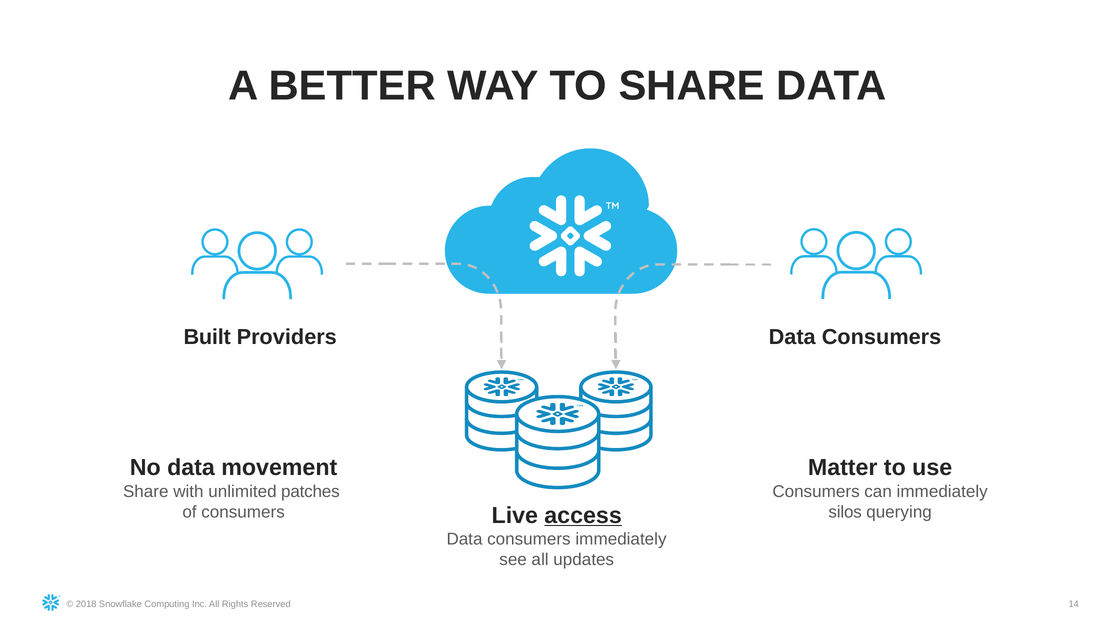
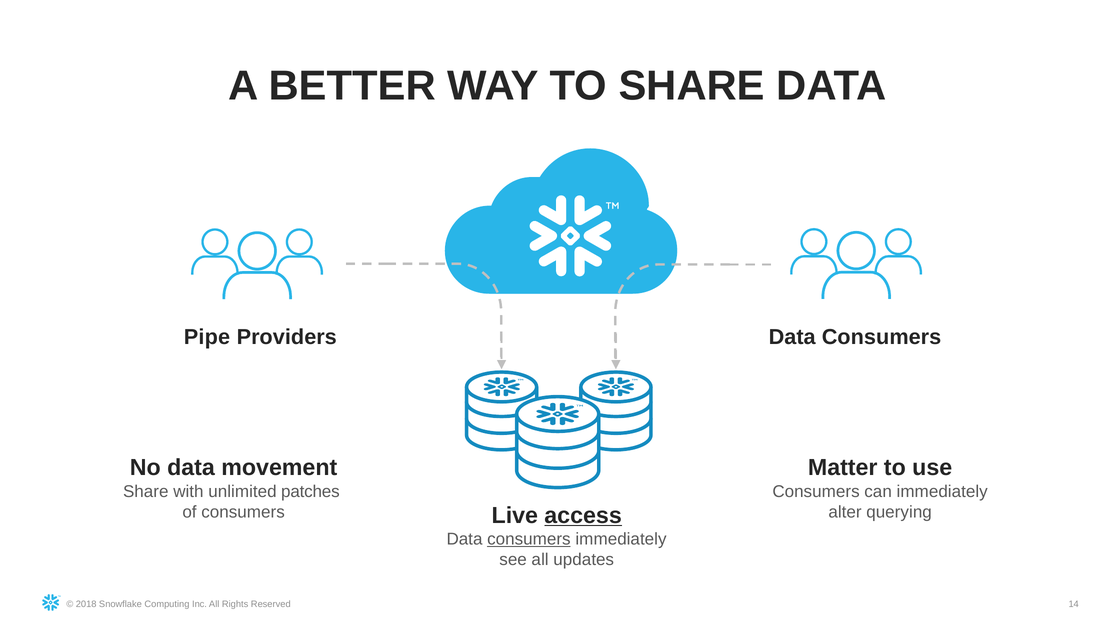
Built: Built -> Pipe (207, 337)
silos: silos -> alter (845, 512)
consumers underline: none -> present (529, 539)
